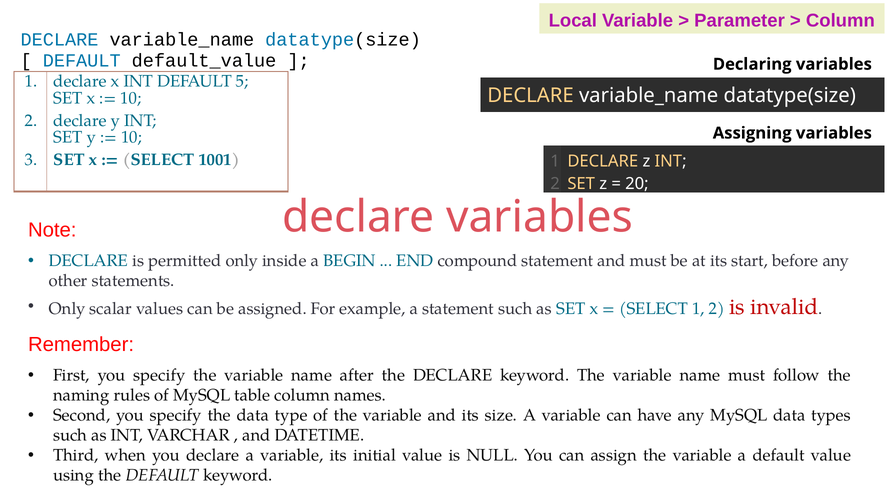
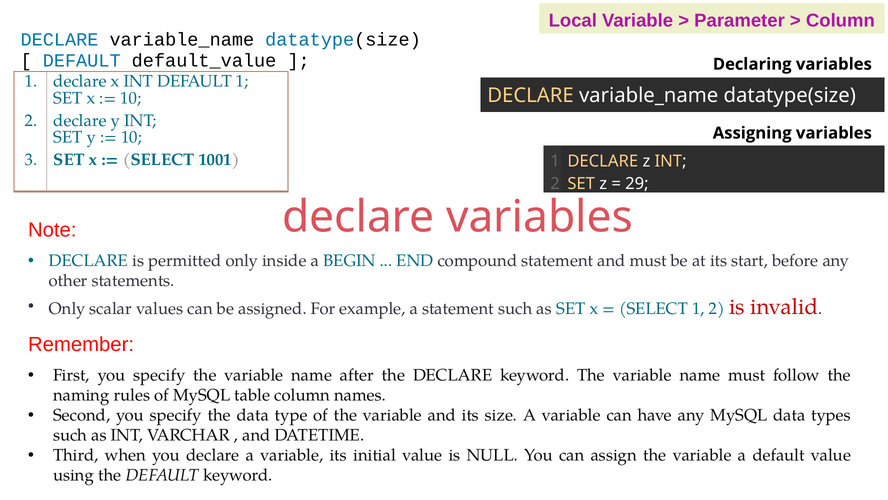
DEFAULT 5: 5 -> 1 (242, 81)
20: 20 -> 29 (637, 184)
